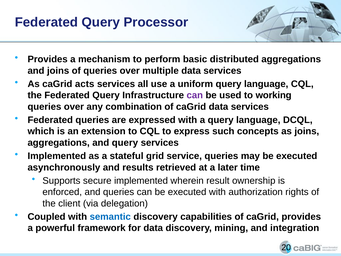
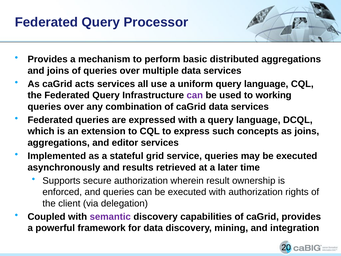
and query: query -> editor (125, 143)
secure implemented: implemented -> authorization (141, 180)
semantic colour: blue -> purple (110, 216)
